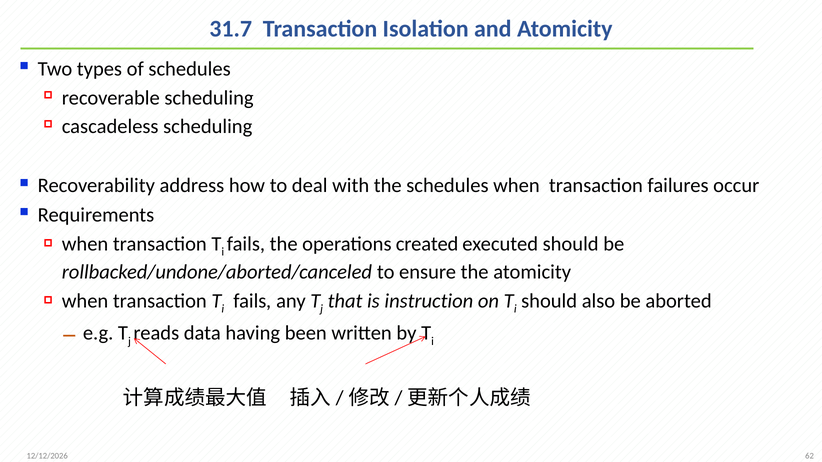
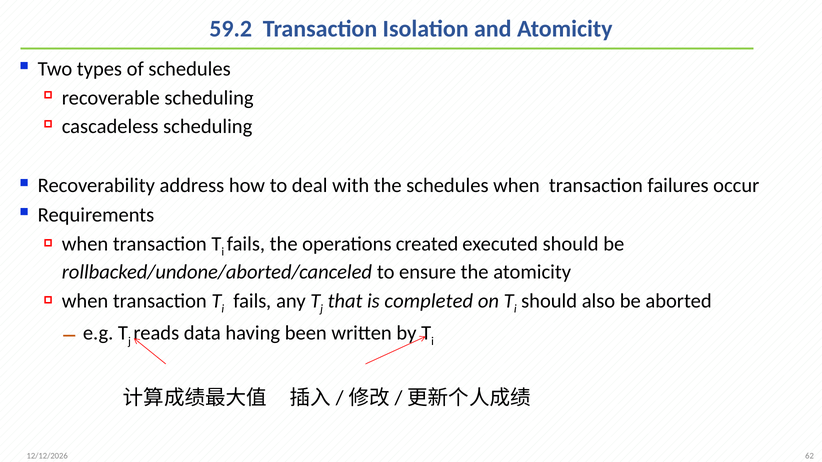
31.7: 31.7 -> 59.2 (231, 29)
instruction: instruction -> completed (429, 301)
